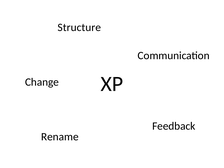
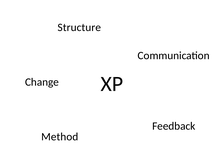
Rename: Rename -> Method (60, 137)
